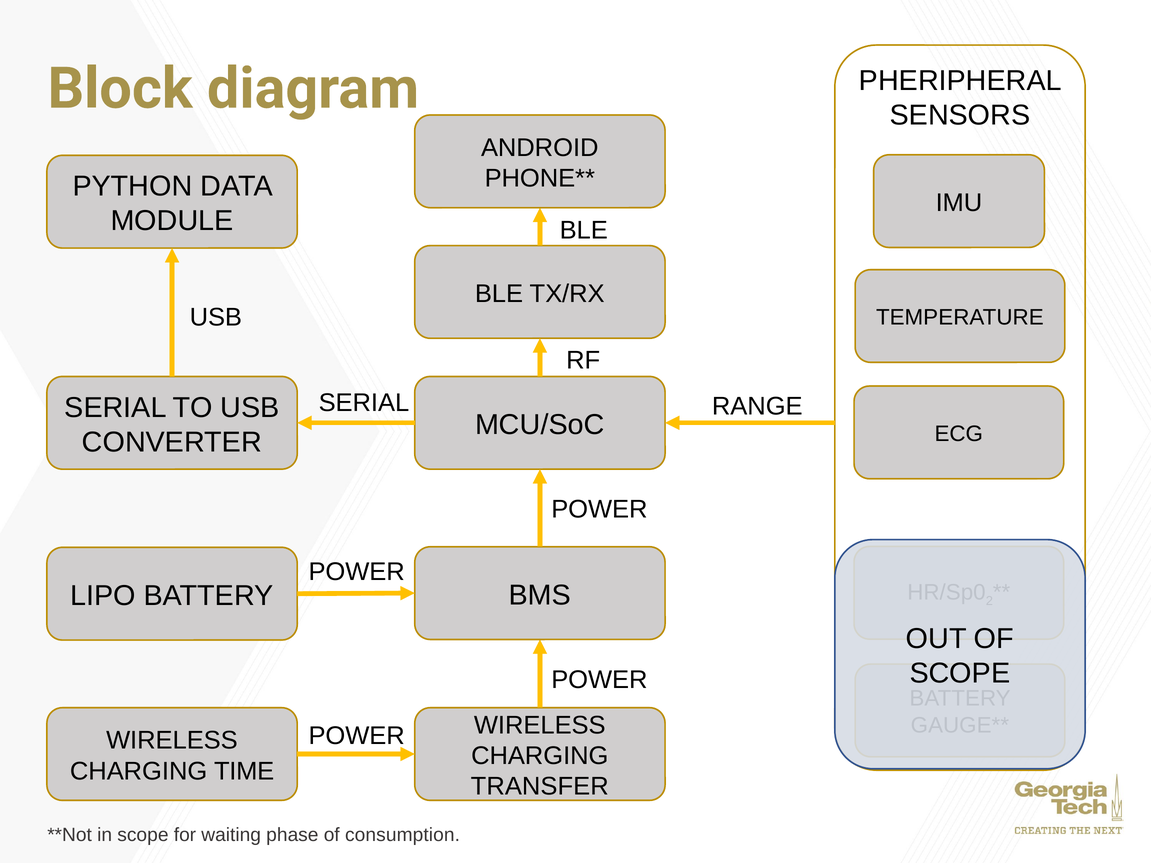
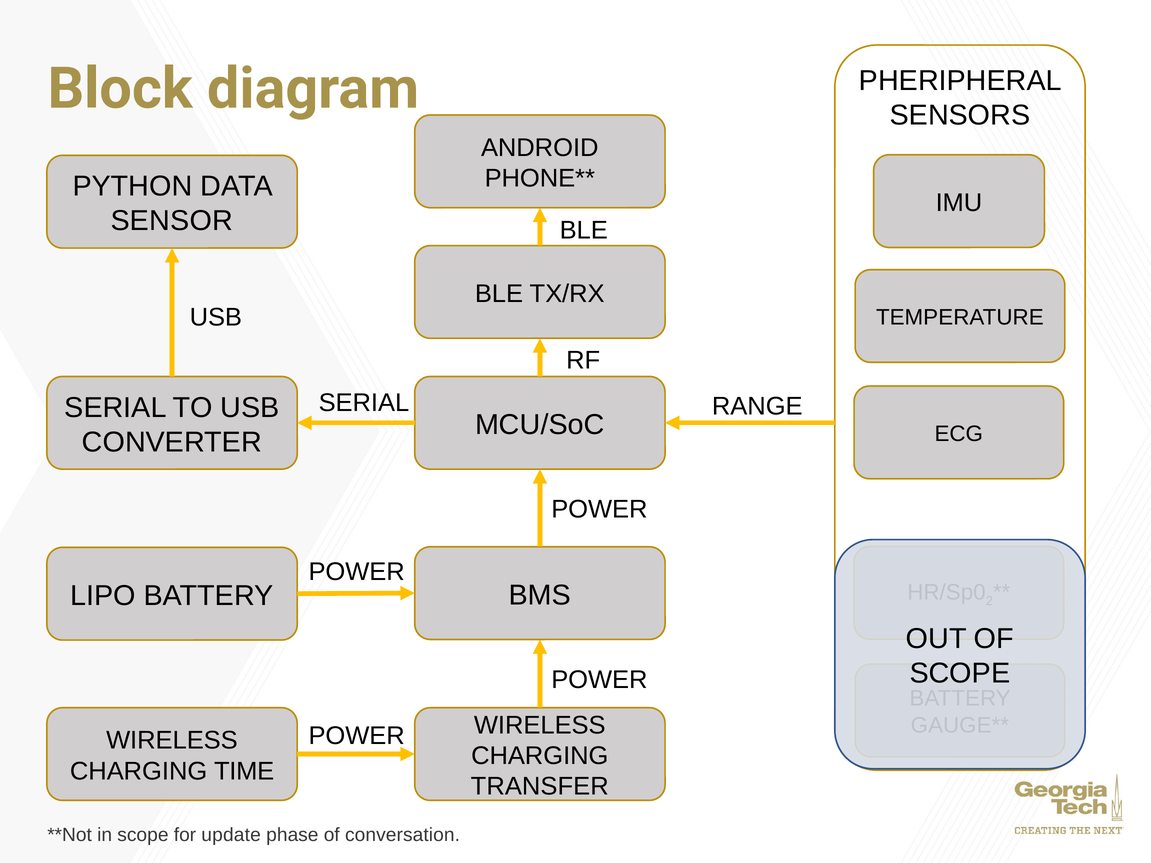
MODULE: MODULE -> SENSOR (172, 221)
waiting: waiting -> update (231, 835)
consumption: consumption -> conversation (403, 835)
